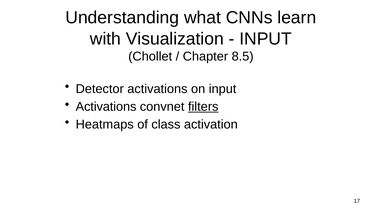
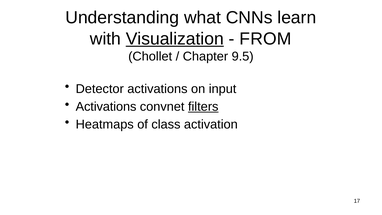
Visualization underline: none -> present (175, 39)
INPUT: INPUT -> FROM (265, 39)
8.5: 8.5 -> 9.5 (243, 57)
